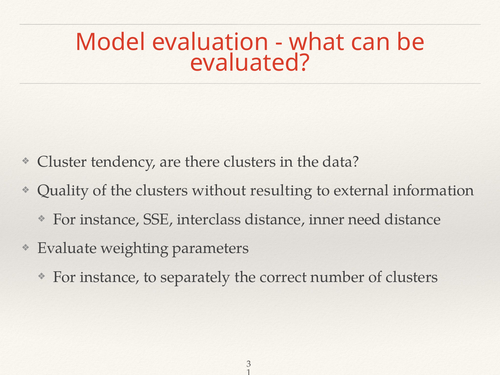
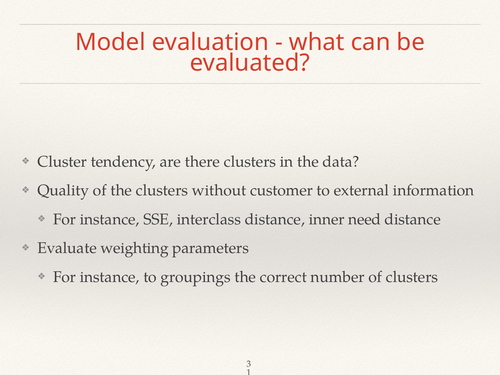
resulting: resulting -> customer (281, 191)
separately: separately -> groupings (196, 277)
